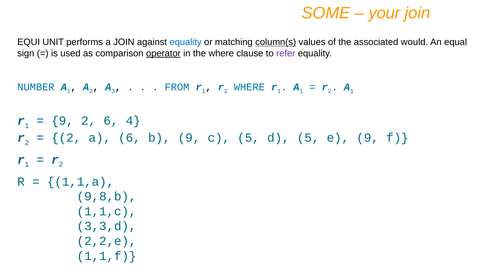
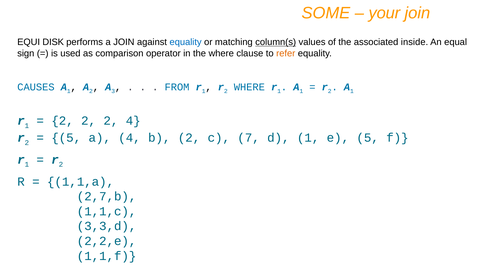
UNIT: UNIT -> DISK (53, 42)
would: would -> inside (415, 42)
operator underline: present -> none (163, 53)
refer colour: purple -> orange (286, 53)
NUMBER: NUMBER -> CAUSES (36, 87)
9: 9 -> 2 (63, 121)
6: 6 -> 2 (111, 121)
2: 2 -> 5 (66, 138)
a 6: 6 -> 4 (129, 138)
b 9: 9 -> 2 (189, 138)
c 5: 5 -> 7 (249, 138)
d 5: 5 -> 1 (308, 138)
e 9: 9 -> 5 (368, 138)
9,8,b: 9,8,b -> 2,7,b (107, 196)
